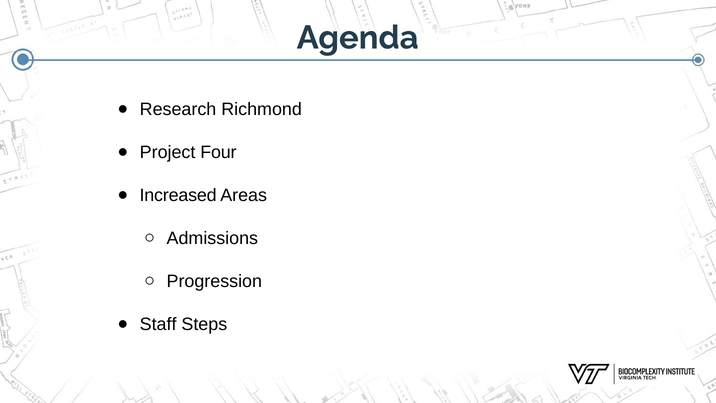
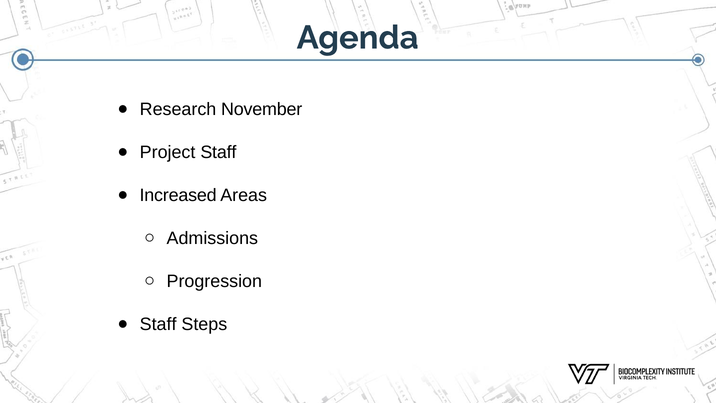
Richmond: Richmond -> November (262, 109)
Project Four: Four -> Staff (218, 152)
